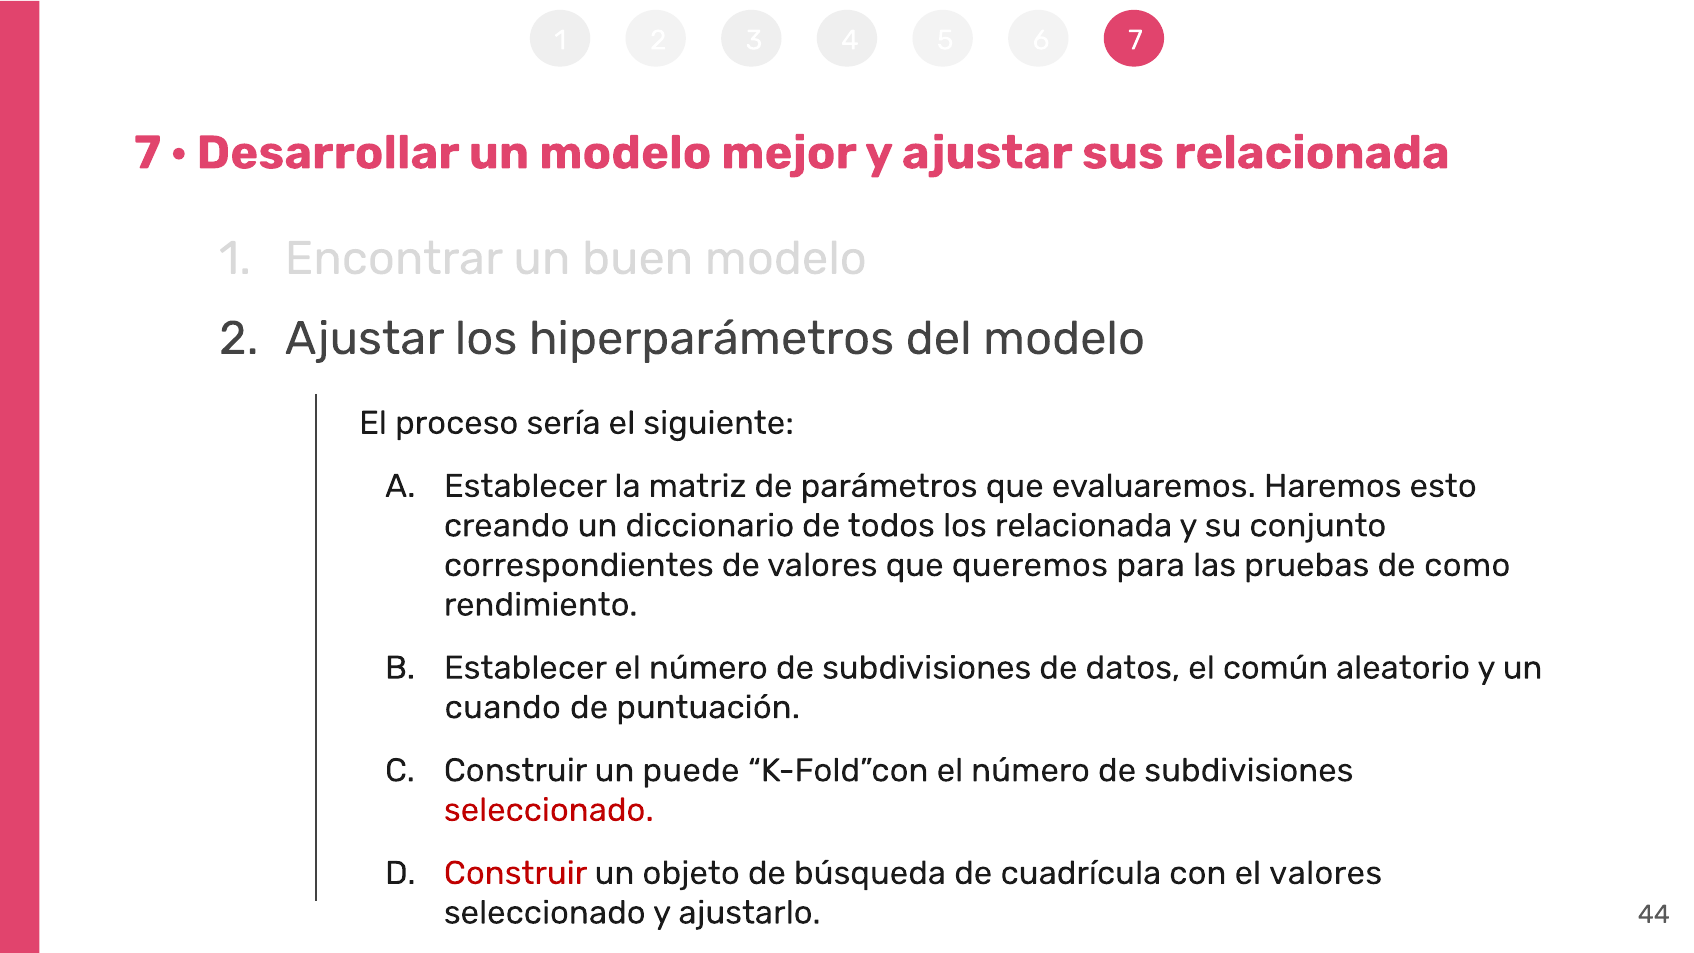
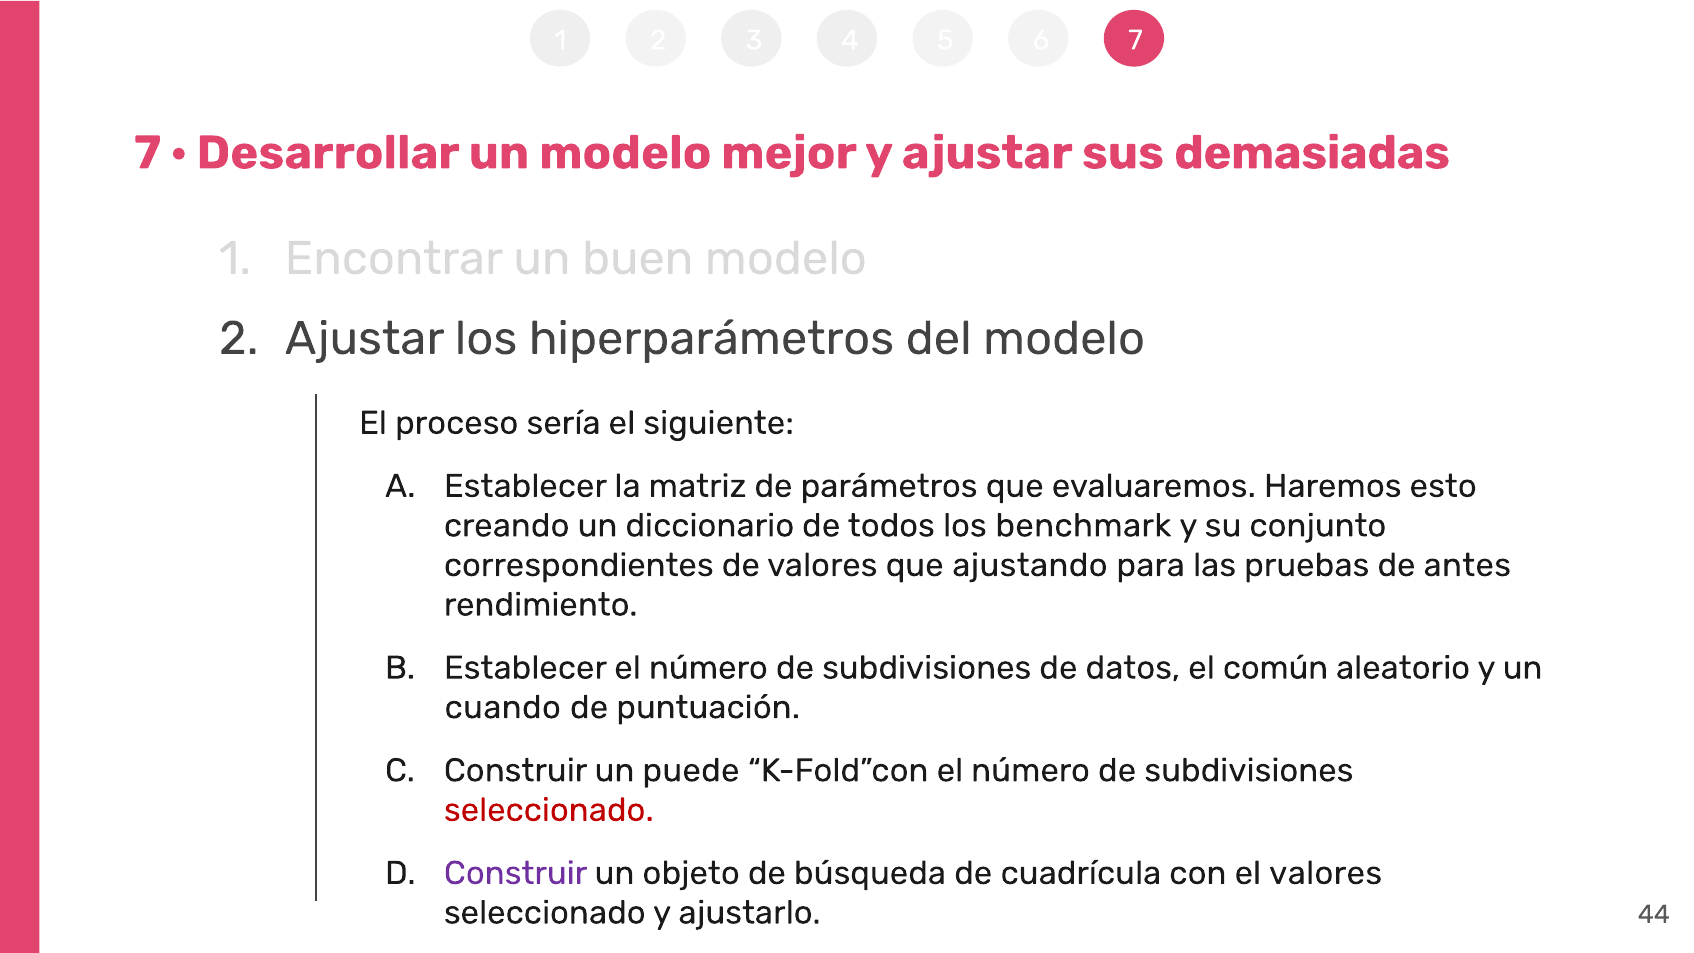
sus relacionada: relacionada -> demasiadas (1312, 153)
los relacionada: relacionada -> benchmark (1083, 526)
queremos: queremos -> ajustando (1030, 565)
como: como -> antes (1467, 565)
Construir colour: red -> purple (516, 873)
